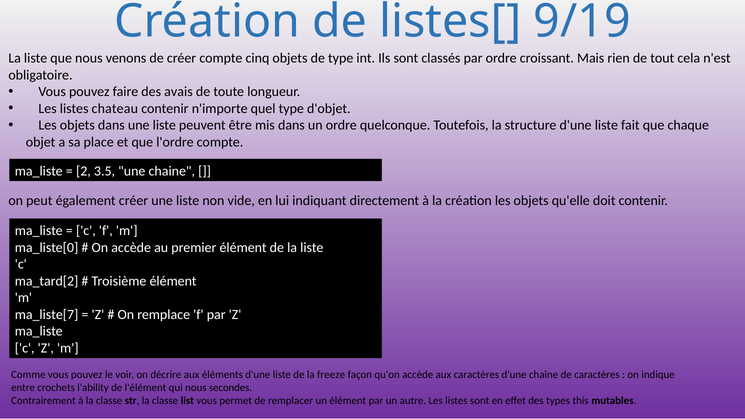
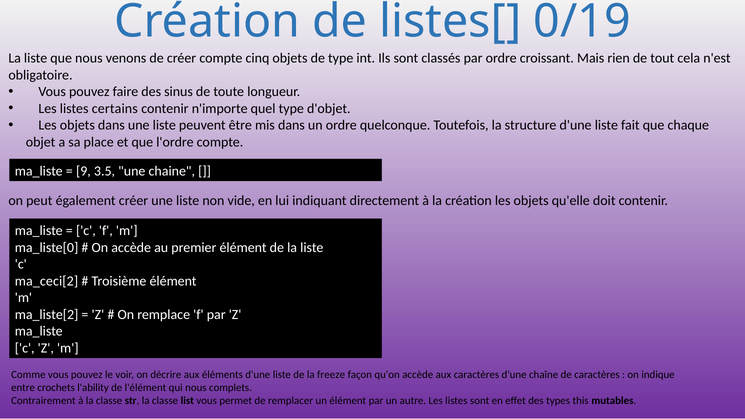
9/19: 9/19 -> 0/19 (582, 21)
avais: avais -> sinus (179, 92)
chateau: chateau -> certains (115, 109)
2: 2 -> 9 (83, 171)
ma_tard[2: ma_tard[2 -> ma_ceci[2 (47, 281)
ma_liste[7: ma_liste[7 -> ma_liste[2 (47, 314)
secondes: secondes -> complets (231, 388)
